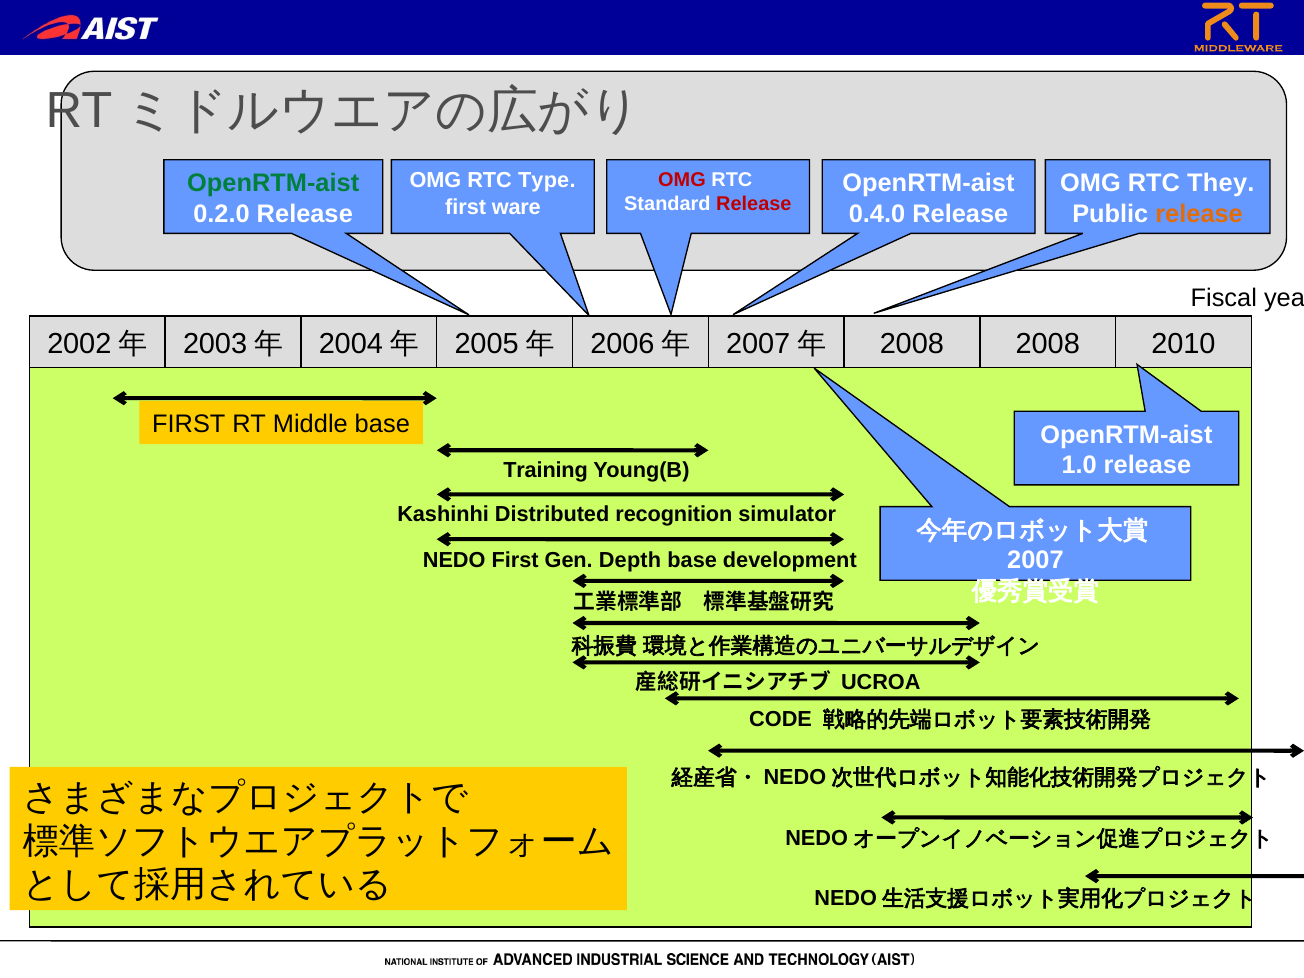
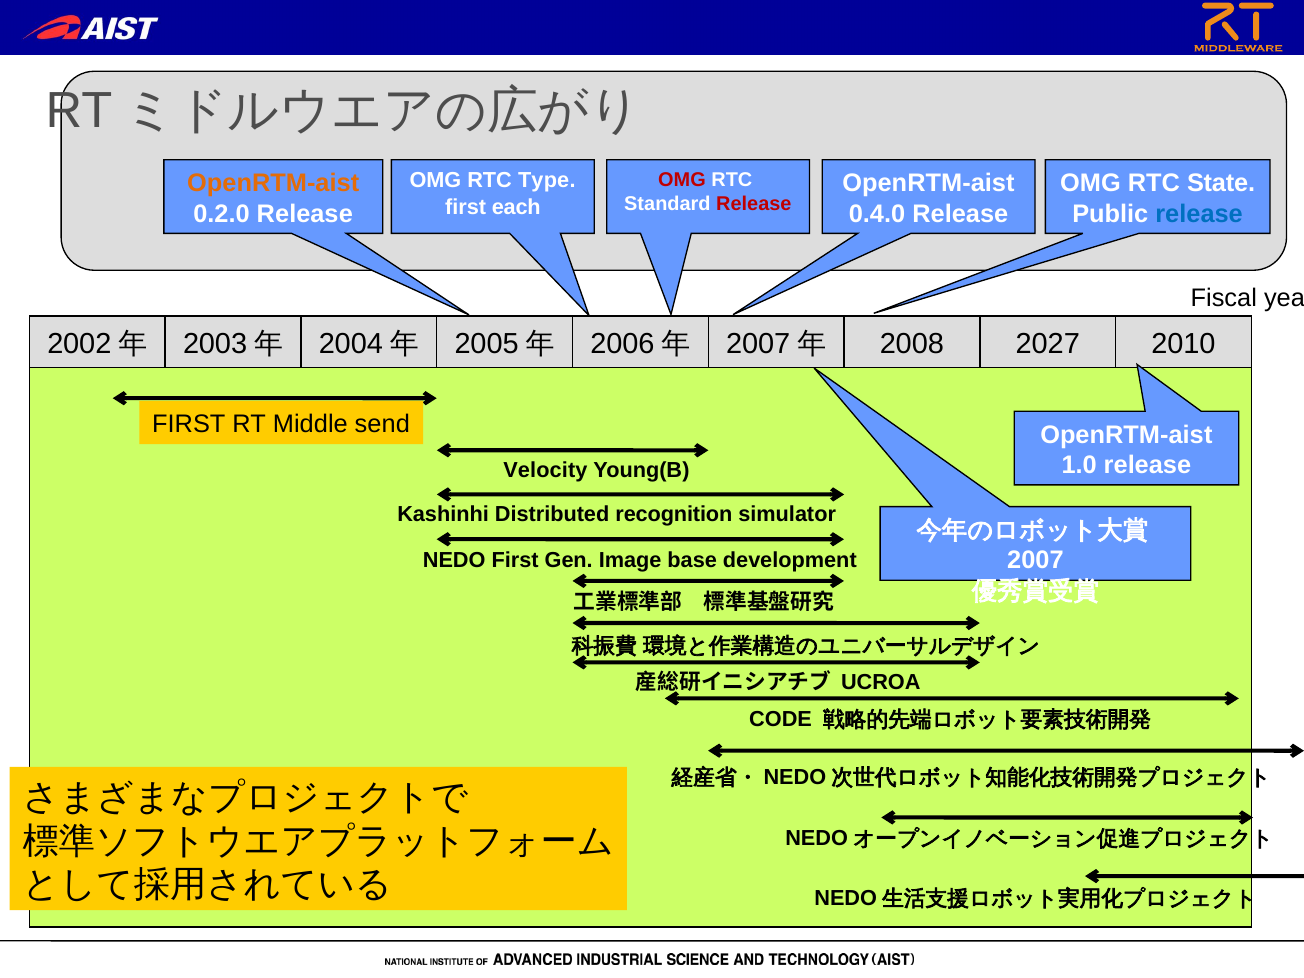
OpenRTM-aist colour: green -> orange (273, 183)
They: They -> State (1221, 183)
ware: ware -> each (516, 207)
release colour: orange -> blue (1199, 214)
2008 2008: 2008 -> 2027 (1048, 344)
Middle base: base -> send (382, 424)
Training: Training -> Velocity (545, 471)
Depth: Depth -> Image (630, 560)
